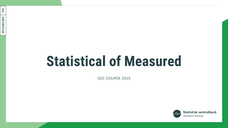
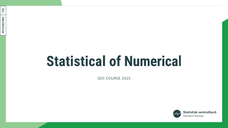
Measured: Measured -> Numerical (153, 61)
